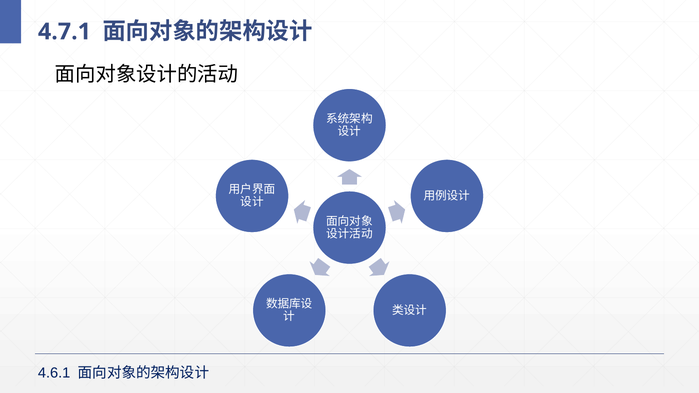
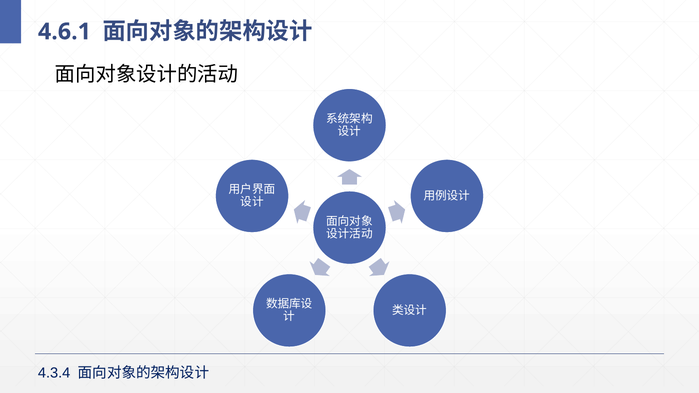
4.7.1: 4.7.1 -> 4.6.1 (64, 32)
4.6.1: 4.6.1 -> 4.3.4 (54, 373)
